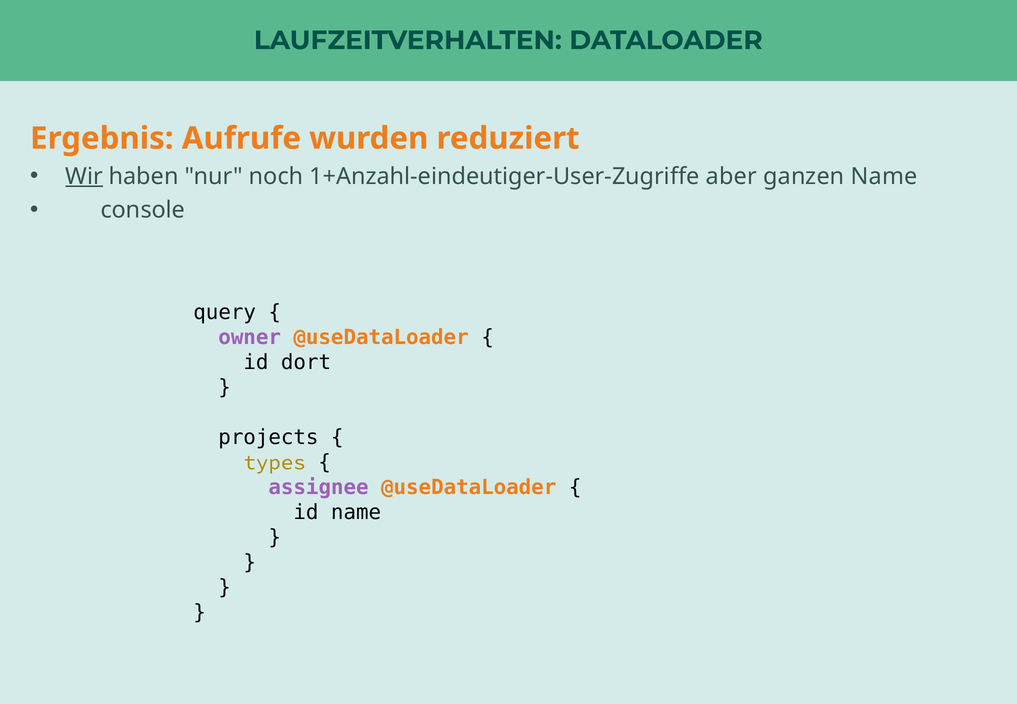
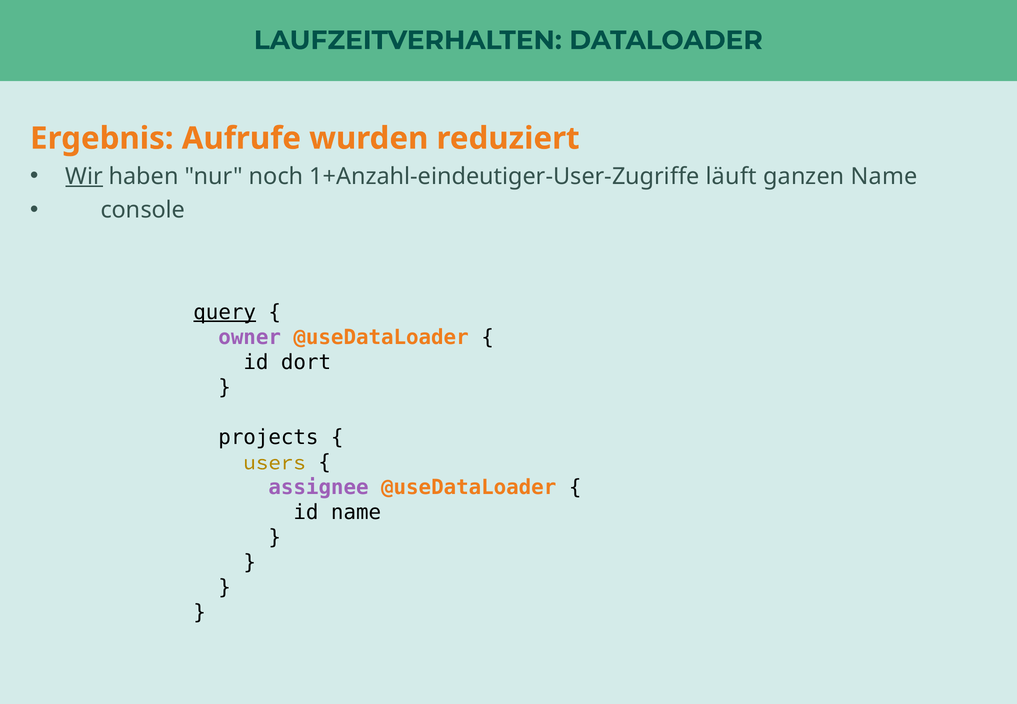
aber: aber -> läuft (731, 176)
query underline: none -> present (225, 312)
types: types -> users (275, 462)
